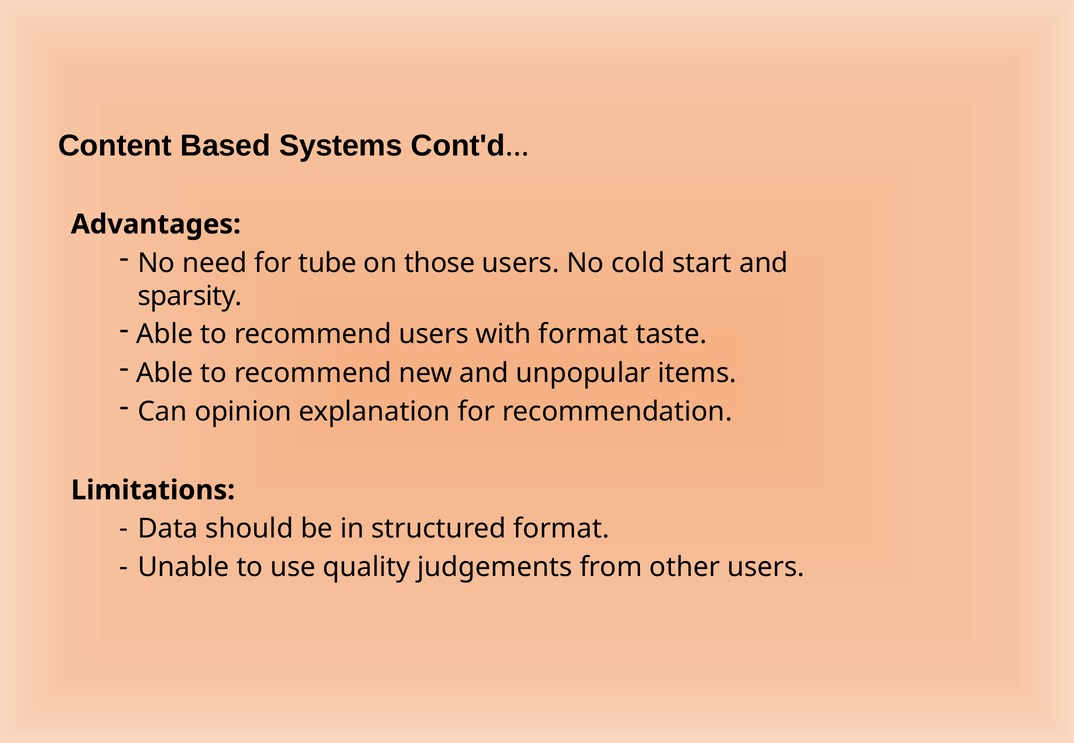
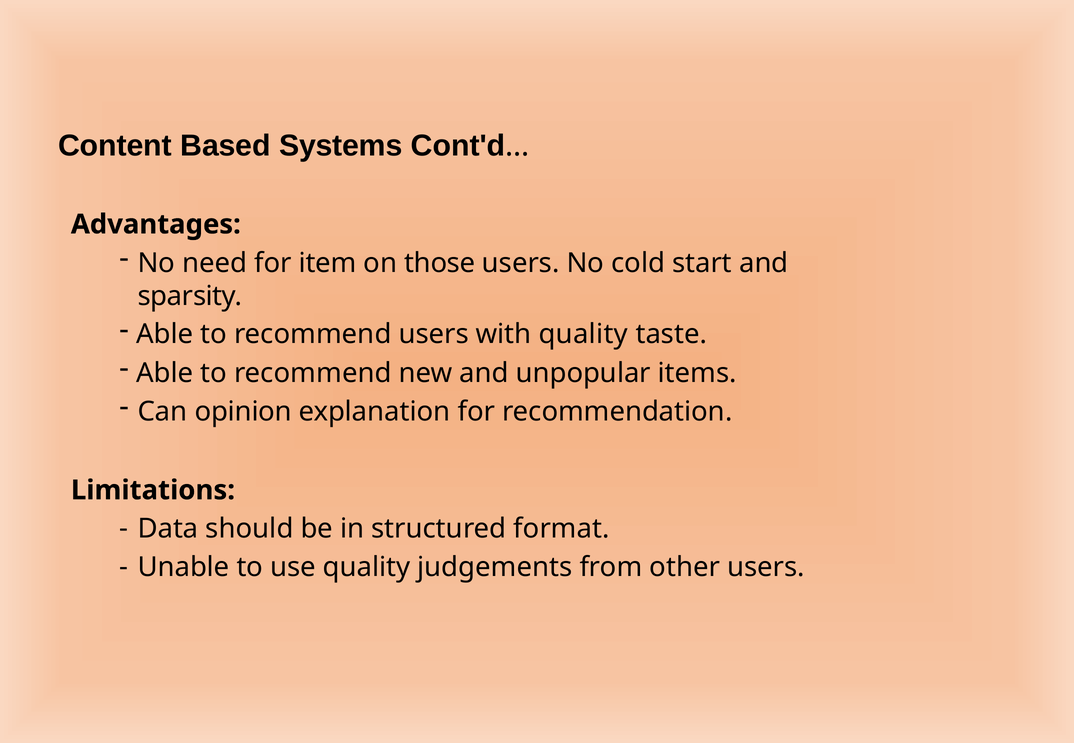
tube: tube -> item (328, 263)
with format: format -> quality (583, 335)
